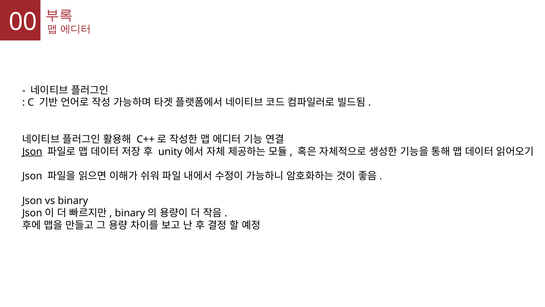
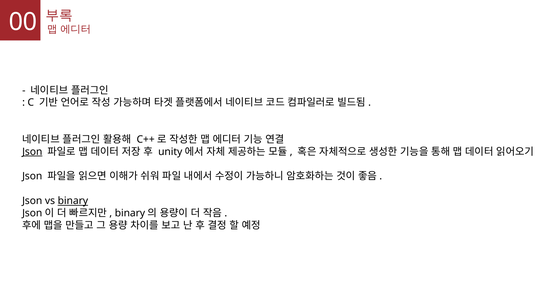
binary underline: none -> present (73, 201)
